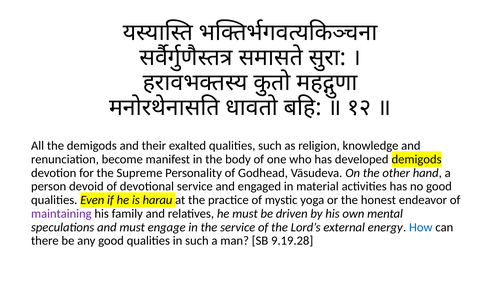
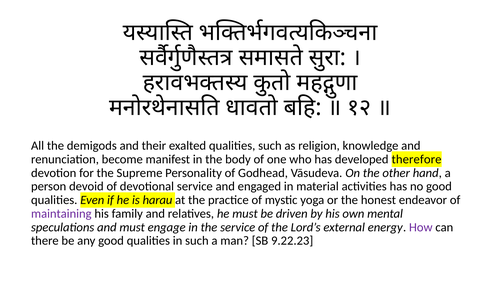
developed demigods: demigods -> therefore (417, 160)
How colour: blue -> purple (421, 228)
9.19.28: 9.19.28 -> 9.22.23 (292, 241)
